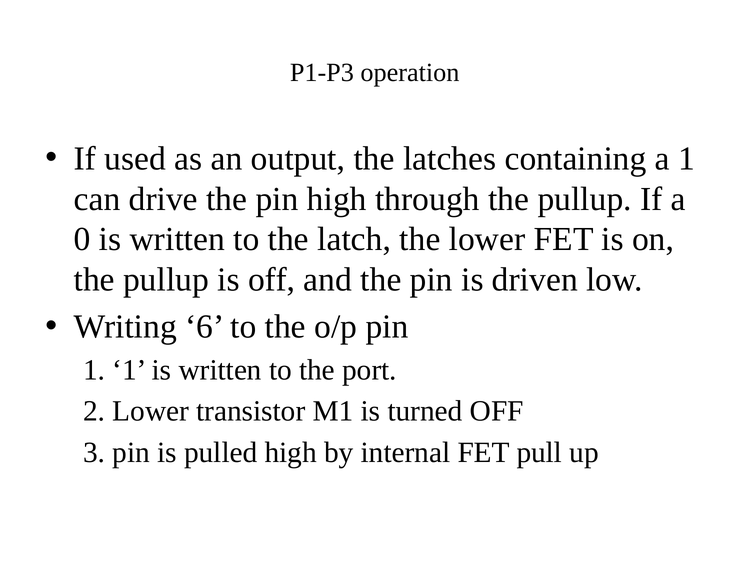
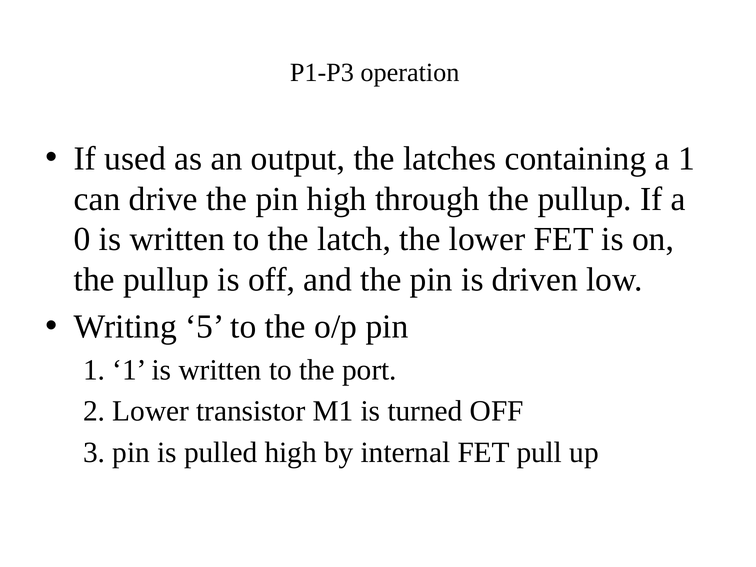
6: 6 -> 5 (205, 327)
